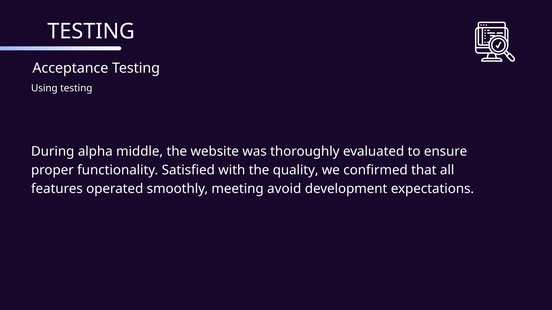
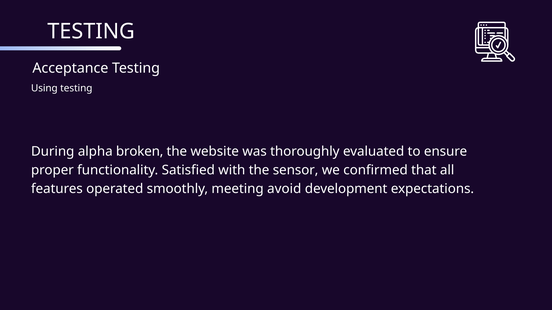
middle: middle -> broken (140, 152)
quality: quality -> sensor (296, 171)
